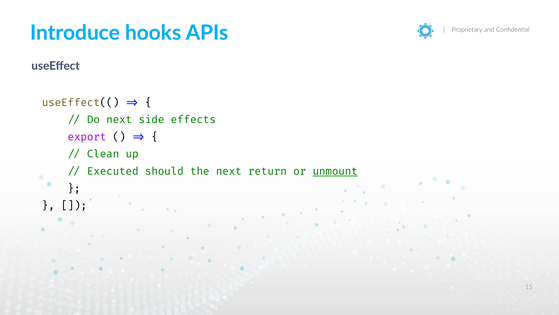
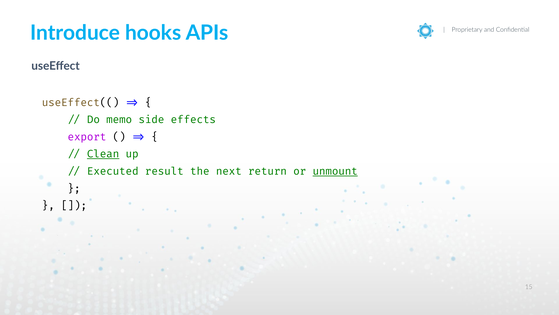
Do next: next -> memo (119, 120)
Clean underline: none -> present (103, 154)
should: should -> result (164, 171)
